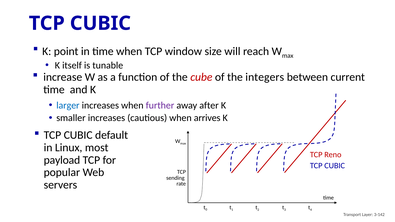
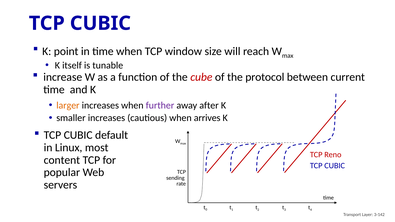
integers: integers -> protocol (265, 77)
larger colour: blue -> orange (68, 105)
payload: payload -> content (62, 160)
